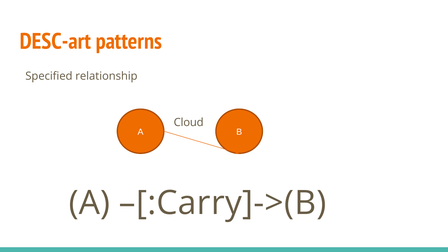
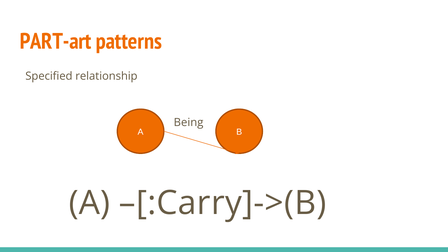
DESC-art: DESC-art -> PART-art (56, 41)
Cloud: Cloud -> Being (189, 122)
